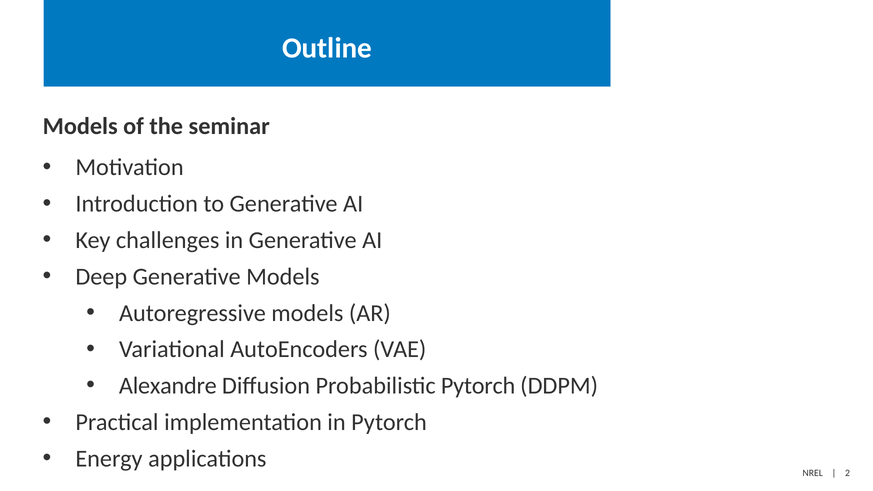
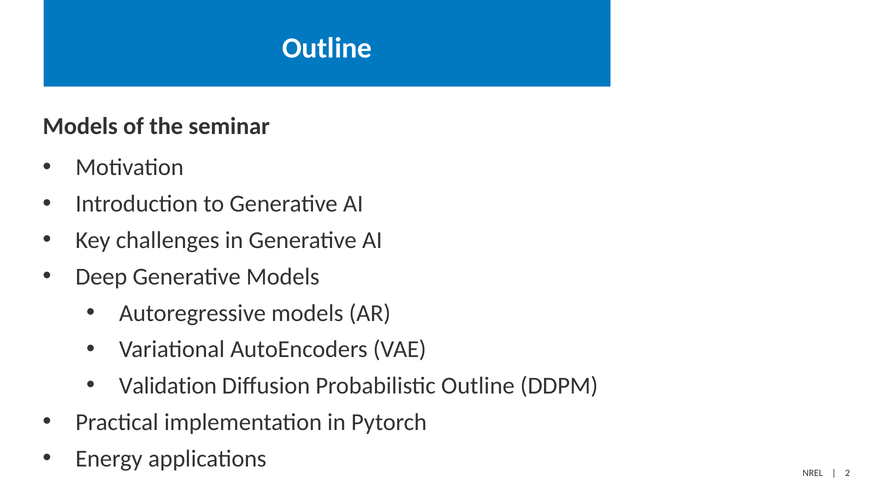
Alexandre: Alexandre -> Validation (168, 386)
Probabilistic Pytorch: Pytorch -> Outline (478, 386)
